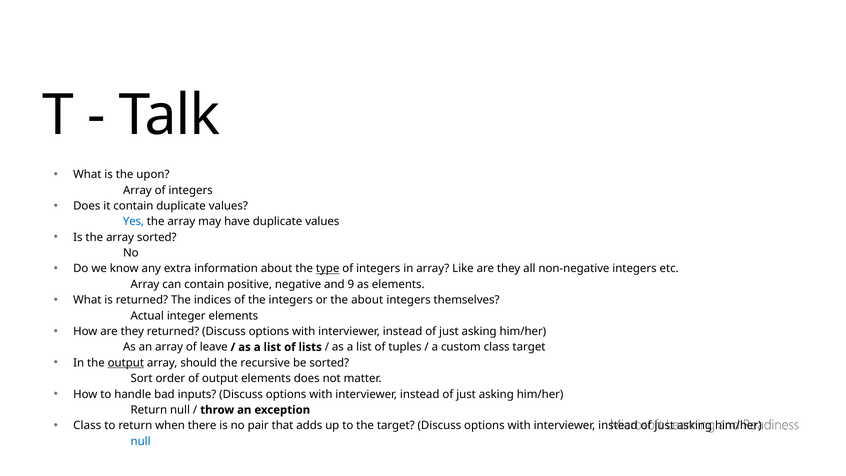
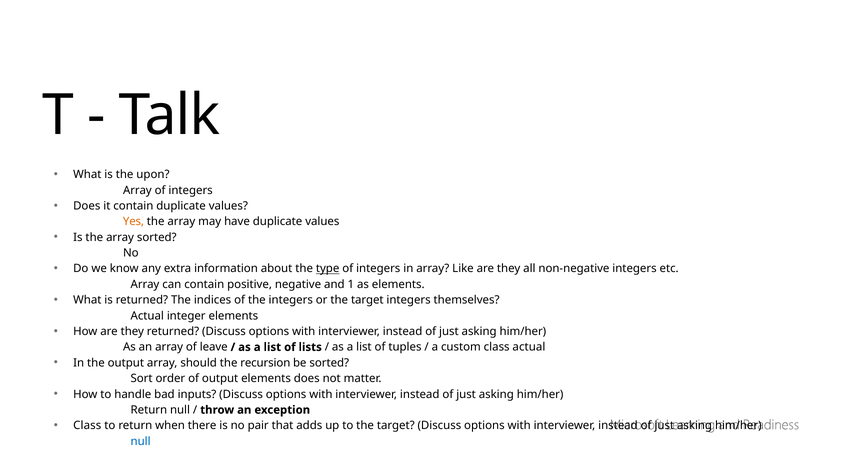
Yes colour: blue -> orange (133, 222)
9: 9 -> 1 (351, 284)
or the about: about -> target (367, 300)
class target: target -> actual (529, 347)
output underline: present -> none (126, 363)
recursive: recursive -> recursion (265, 363)
